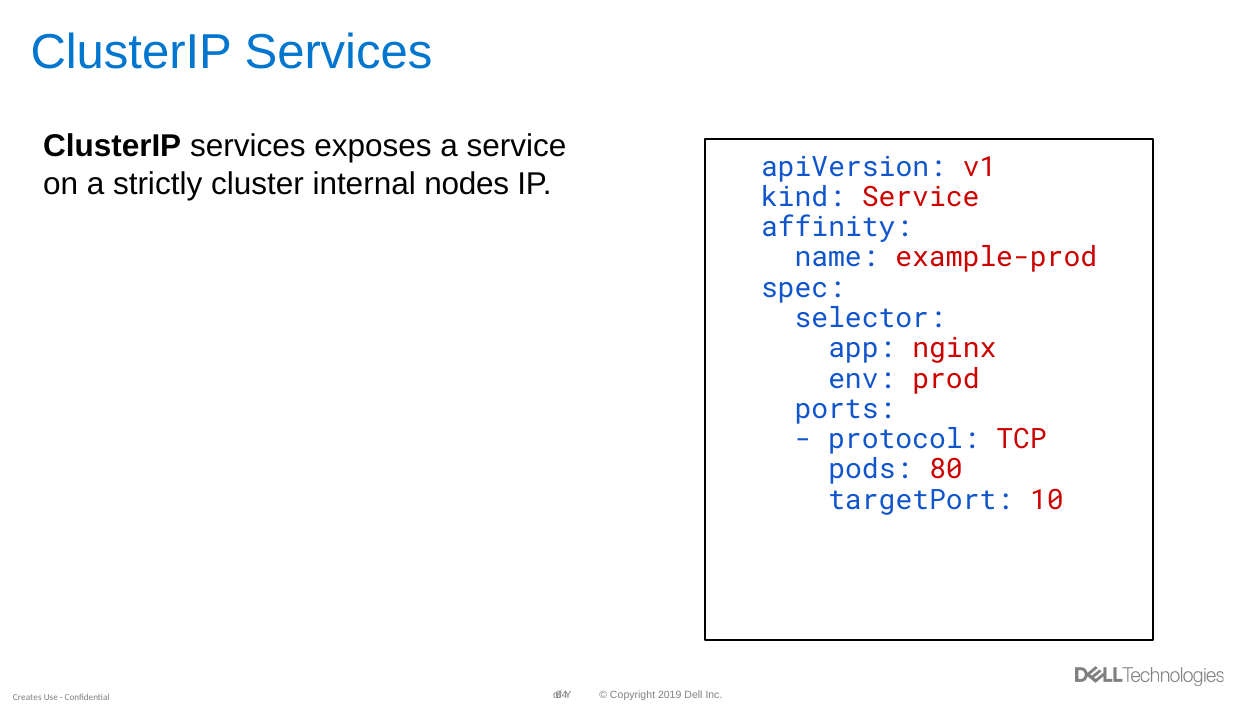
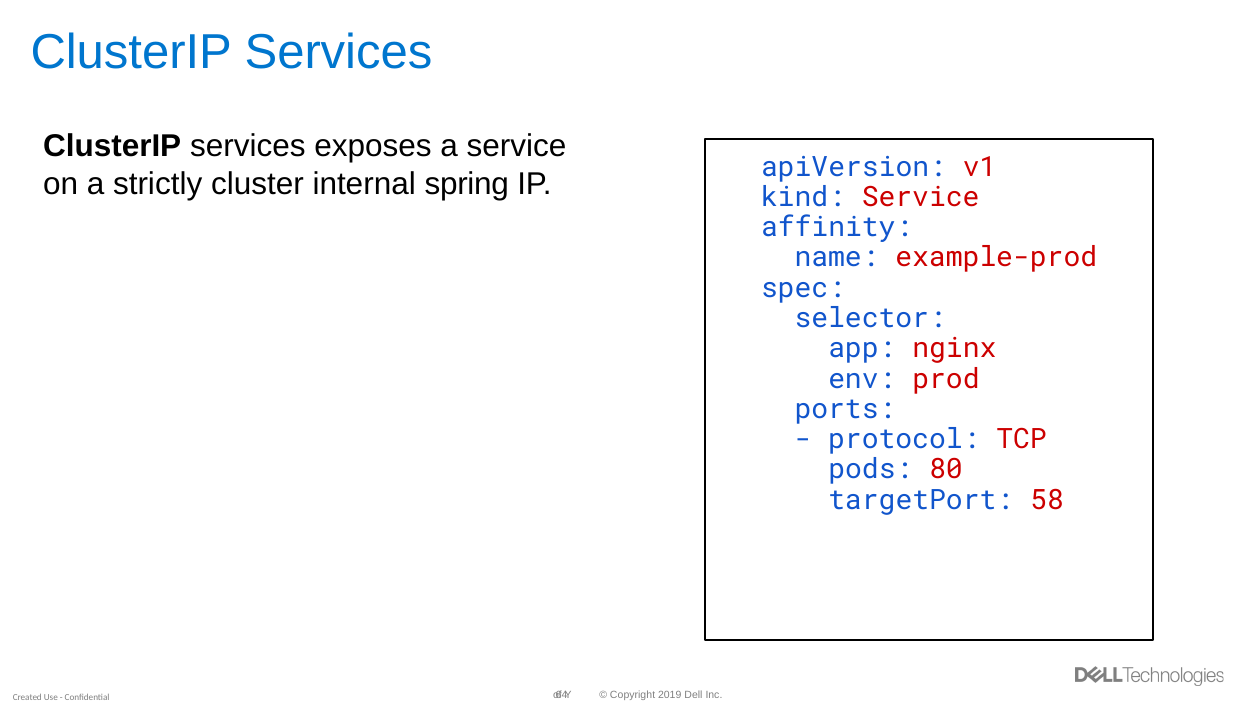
nodes: nodes -> spring (467, 184)
10: 10 -> 58 (1047, 500)
Creates: Creates -> Created (27, 698)
